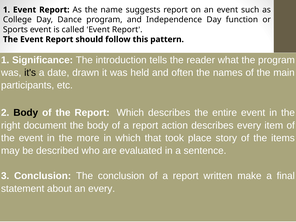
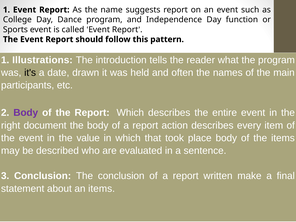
Significance: Significance -> Illustrations (42, 60)
Body colour: black -> purple (26, 113)
more: more -> value (88, 138)
place story: story -> body (226, 138)
an every: every -> items (102, 189)
